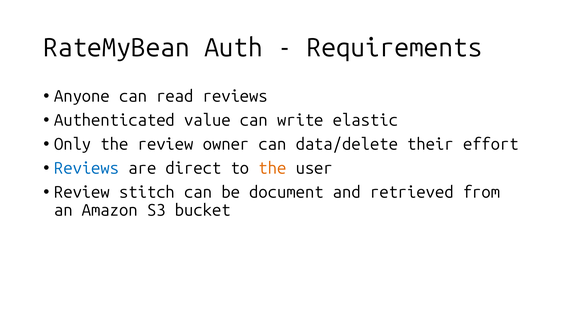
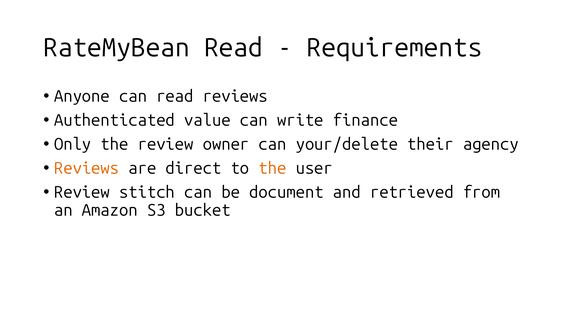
RateMyBean Auth: Auth -> Read (234, 48)
elastic: elastic -> finance (365, 120)
data/delete: data/delete -> your/delete (347, 144)
effort: effort -> agency (491, 144)
Reviews colour: blue -> orange (87, 168)
